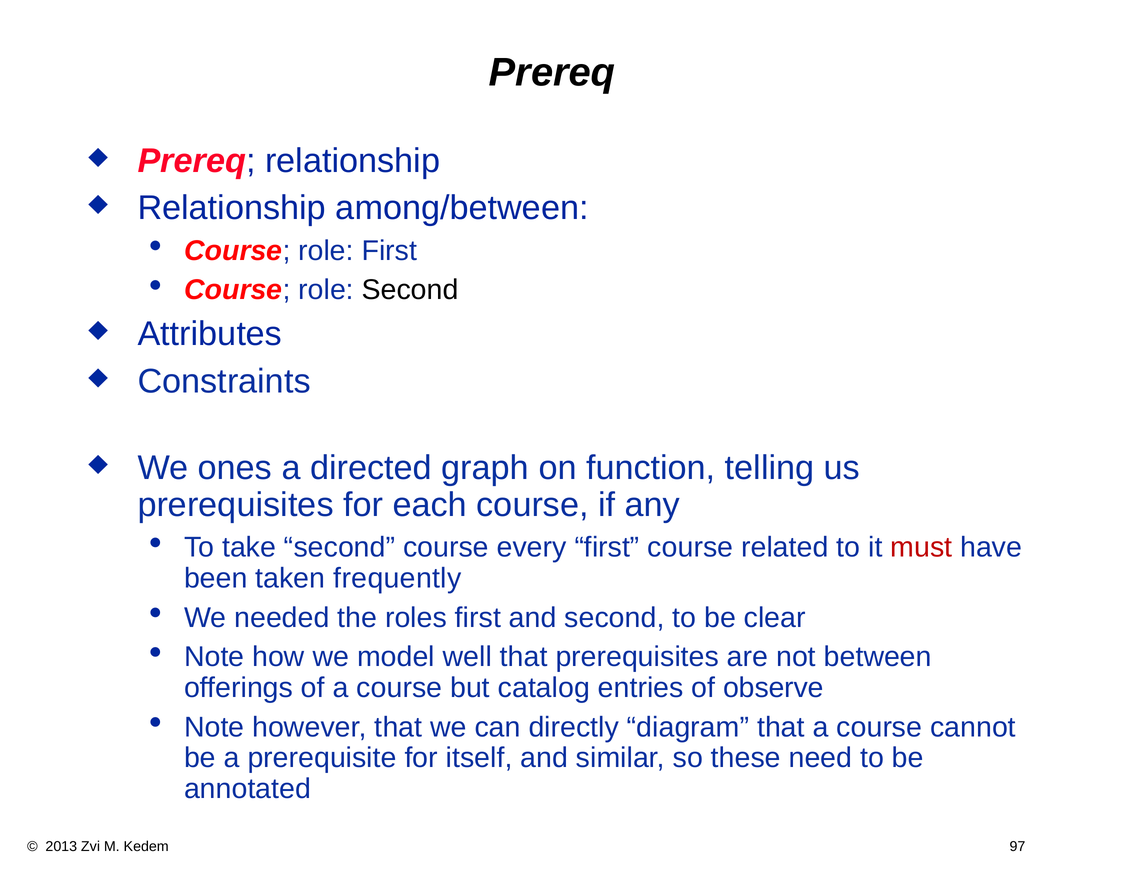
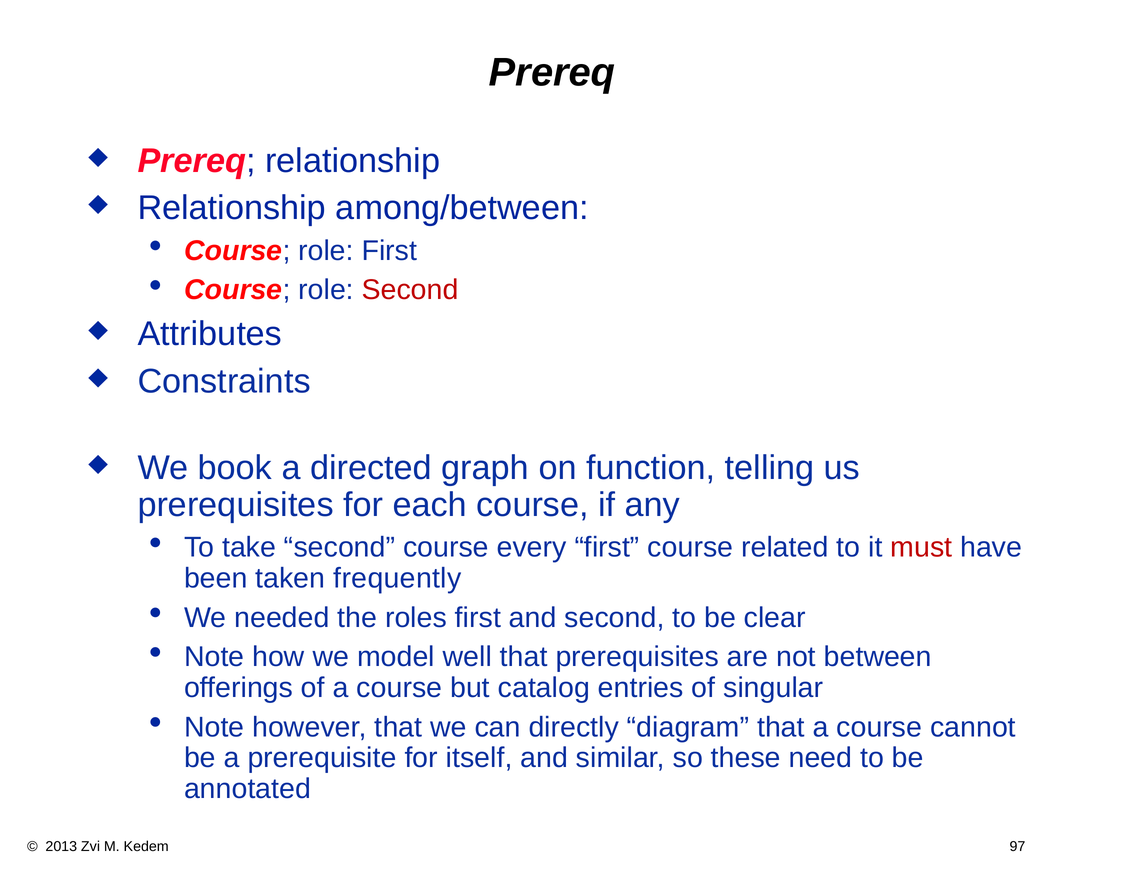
Second colour: black -> red (410, 290)
ones: ones -> book (235, 468)
observe: observe -> singular (773, 688)
